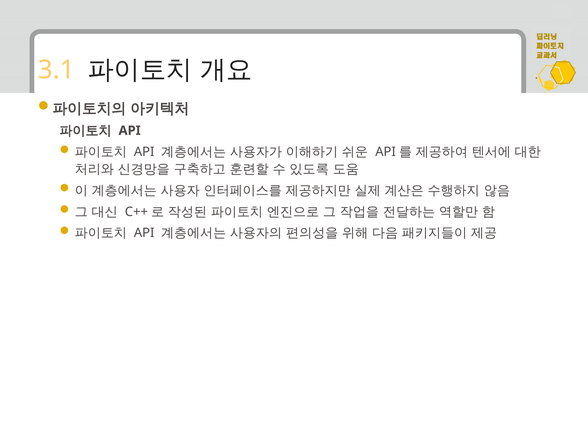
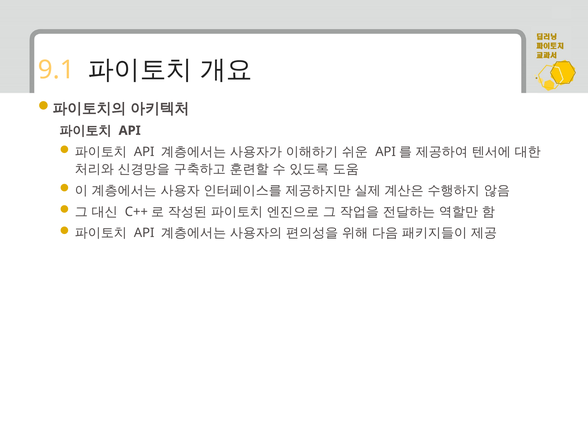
3.1: 3.1 -> 9.1 (56, 70)
